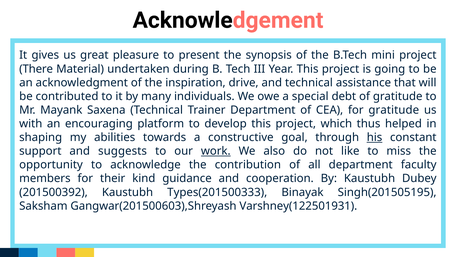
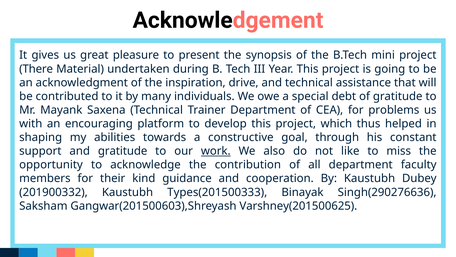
for gratitude: gratitude -> problems (394, 110)
his underline: present -> none (375, 137)
and suggests: suggests -> gratitude (123, 151)
201500392: 201500392 -> 201900332 (53, 192)
Singh(201505195: Singh(201505195 -> Singh(290276636 (387, 192)
Varshney(122501931: Varshney(122501931 -> Varshney(201500625 (298, 206)
